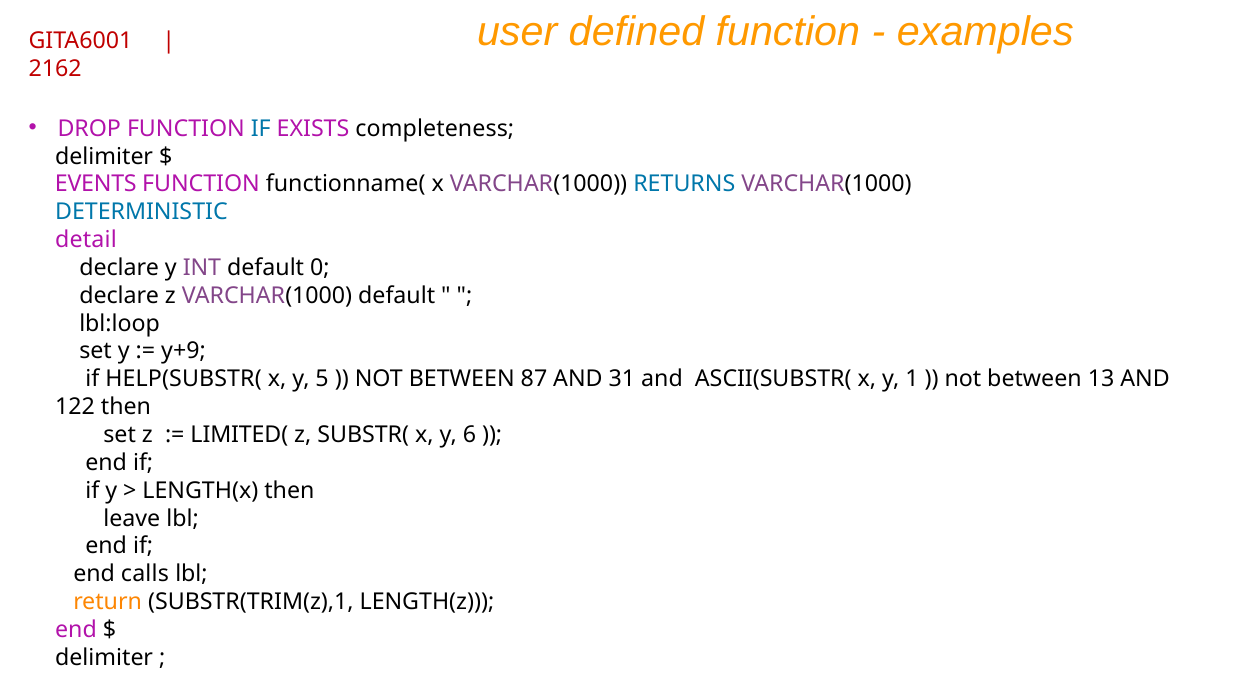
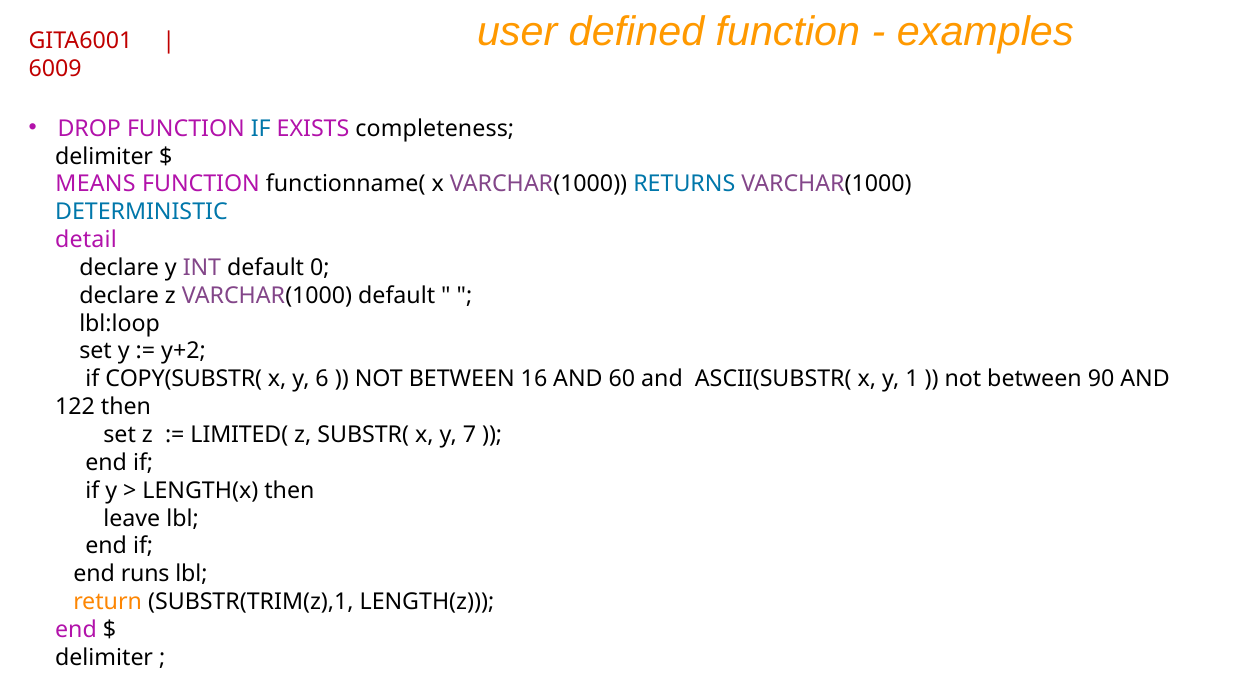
2162: 2162 -> 6009 (55, 69)
EVENTS: EVENTS -> MEANS (96, 184)
y+9: y+9 -> y+2 (184, 351)
HELP(SUBSTR(: HELP(SUBSTR( -> COPY(SUBSTR( (184, 379)
5: 5 -> 6 (322, 379)
87: 87 -> 16 (534, 379)
31: 31 -> 60 (622, 379)
13: 13 -> 90 (1101, 379)
6: 6 -> 7 (469, 435)
calls: calls -> runs (145, 574)
